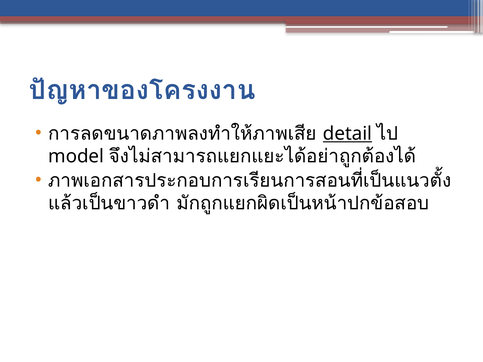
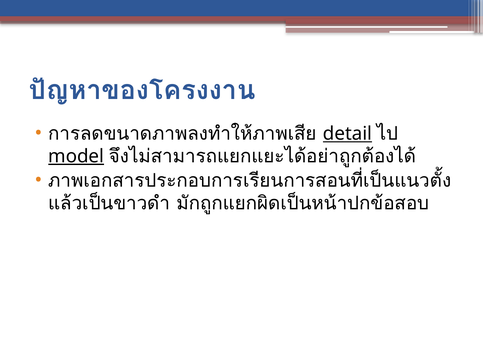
model underline: none -> present (76, 156)
